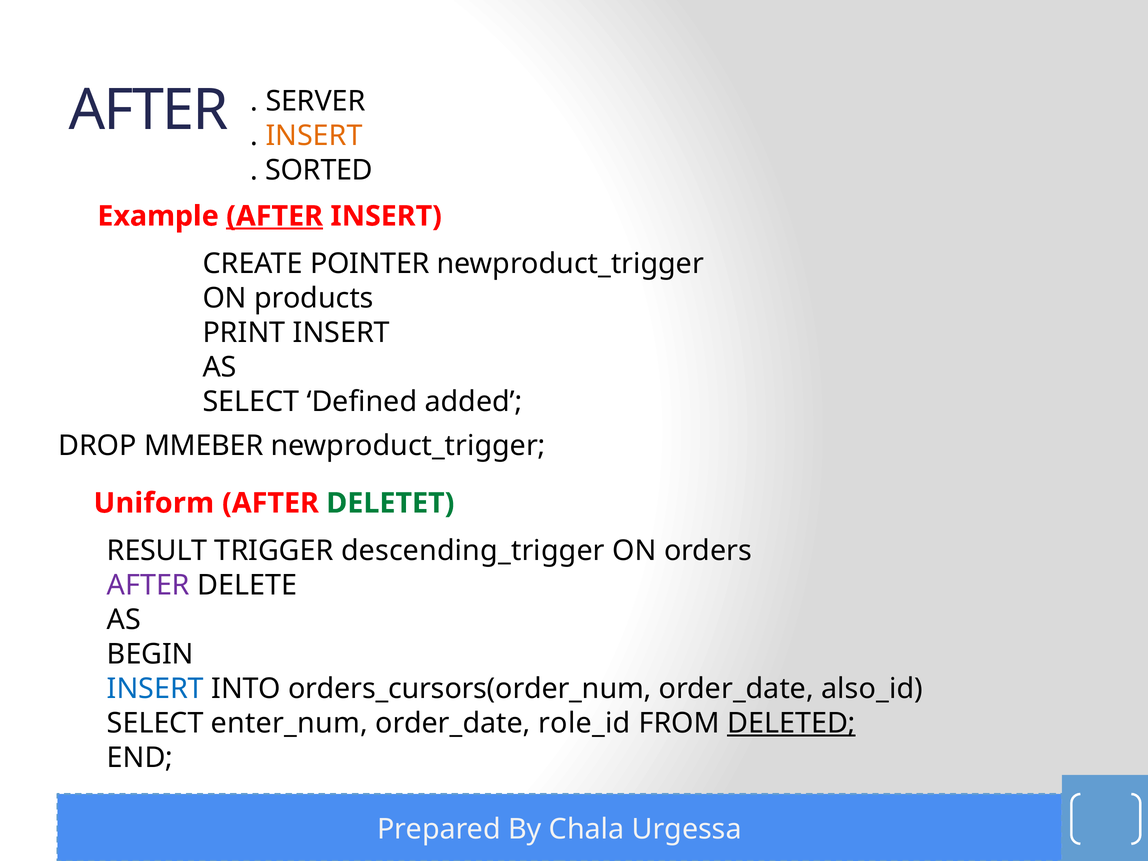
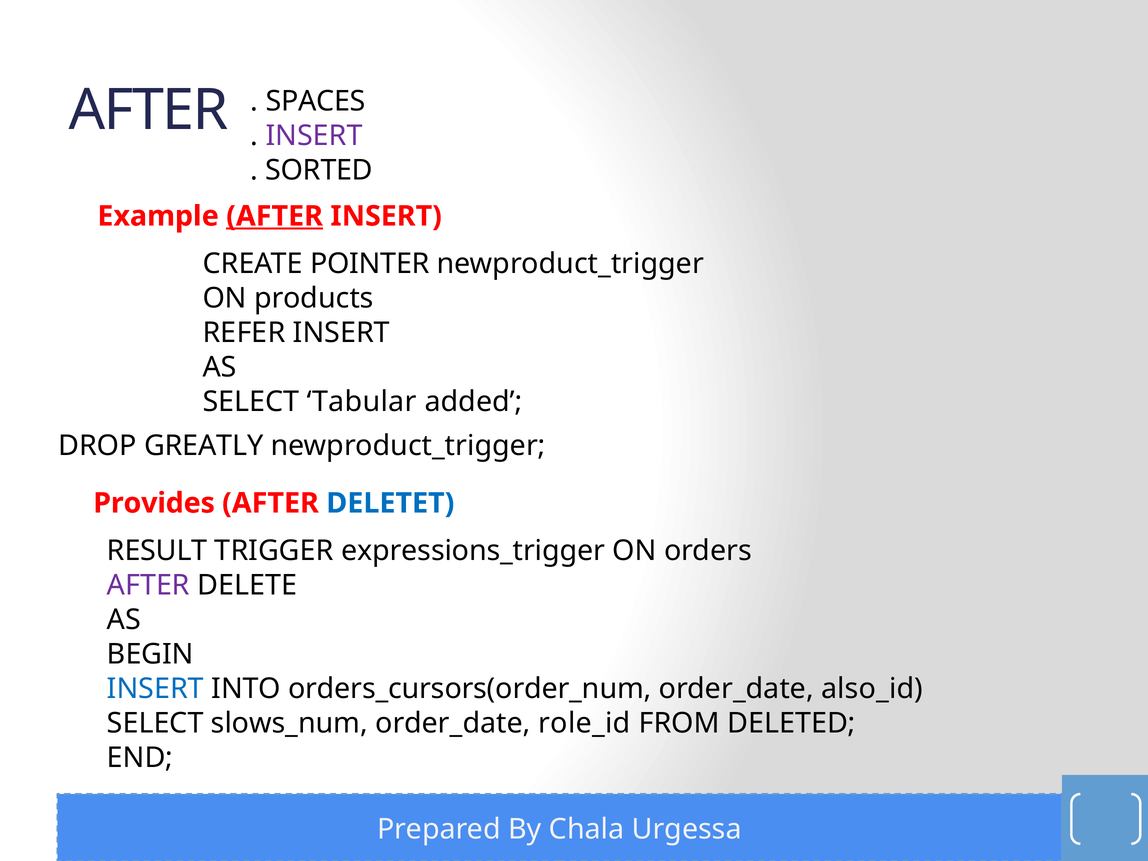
SERVER: SERVER -> SPACES (316, 101)
INSERT colour: orange -> purple (314, 136)
PRINT: PRINT -> REFER (244, 333)
Defined: Defined -> Tabular (362, 402)
MMEBER: MMEBER -> GREATLY (204, 446)
Uniform: Uniform -> Provides (154, 503)
DELETET colour: green -> blue (390, 503)
descending_trigger: descending_trigger -> expressions_trigger (473, 551)
enter_num: enter_num -> slows_num (289, 723)
DELETED underline: present -> none (791, 723)
